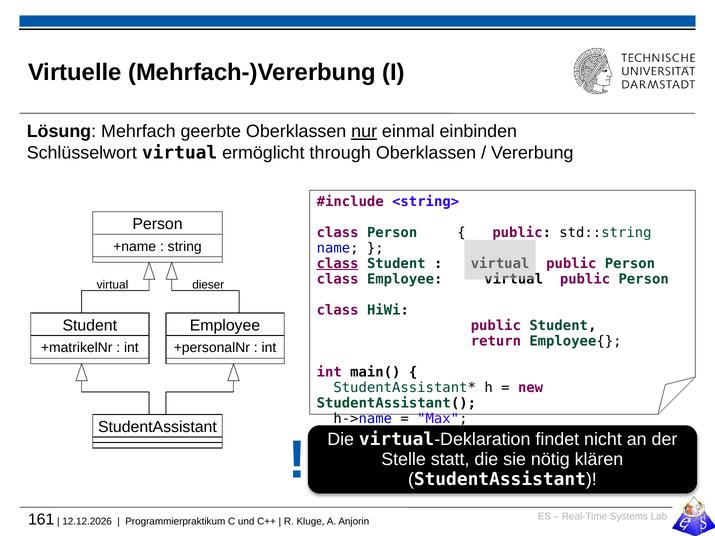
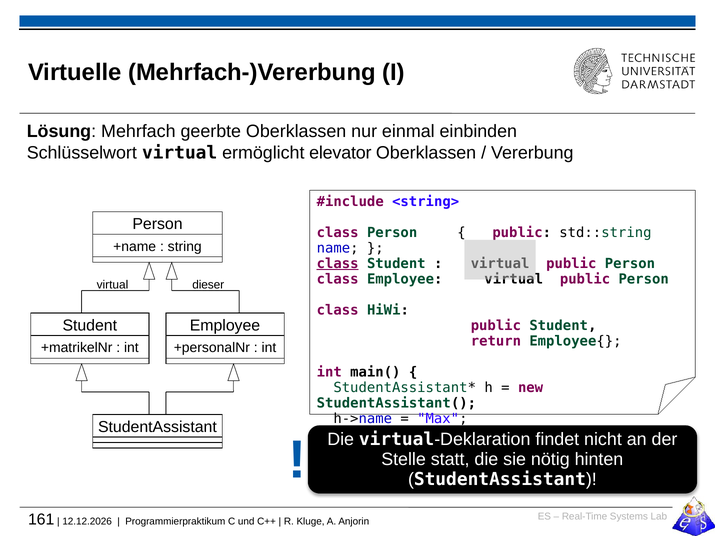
nur underline: present -> none (364, 132)
through: through -> elevator (340, 153)
klären: klären -> hinten (599, 460)
